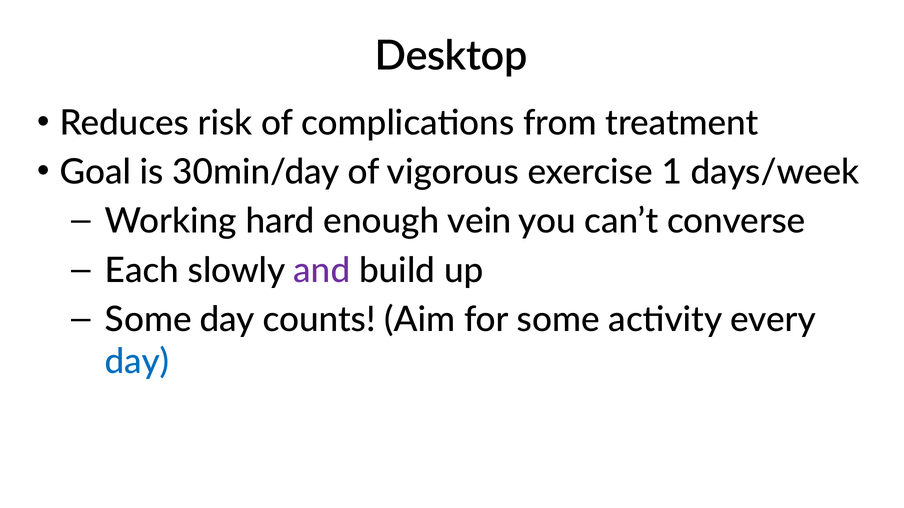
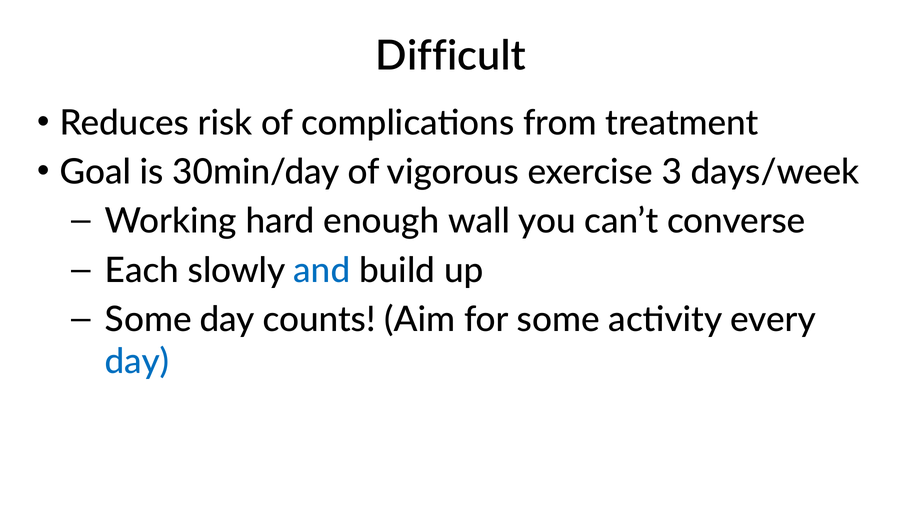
Desktop: Desktop -> Difficult (451, 56)
1: 1 -> 3 (672, 172)
vein: vein -> wall (479, 222)
and colour: purple -> blue (322, 271)
